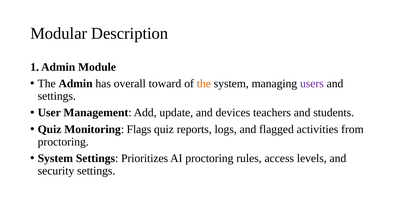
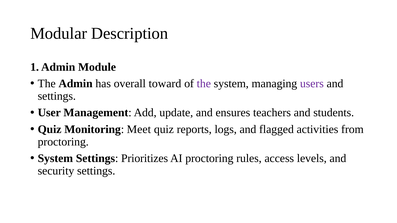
the colour: orange -> purple (204, 84)
devices: devices -> ensures (233, 113)
Flags: Flags -> Meet (139, 129)
